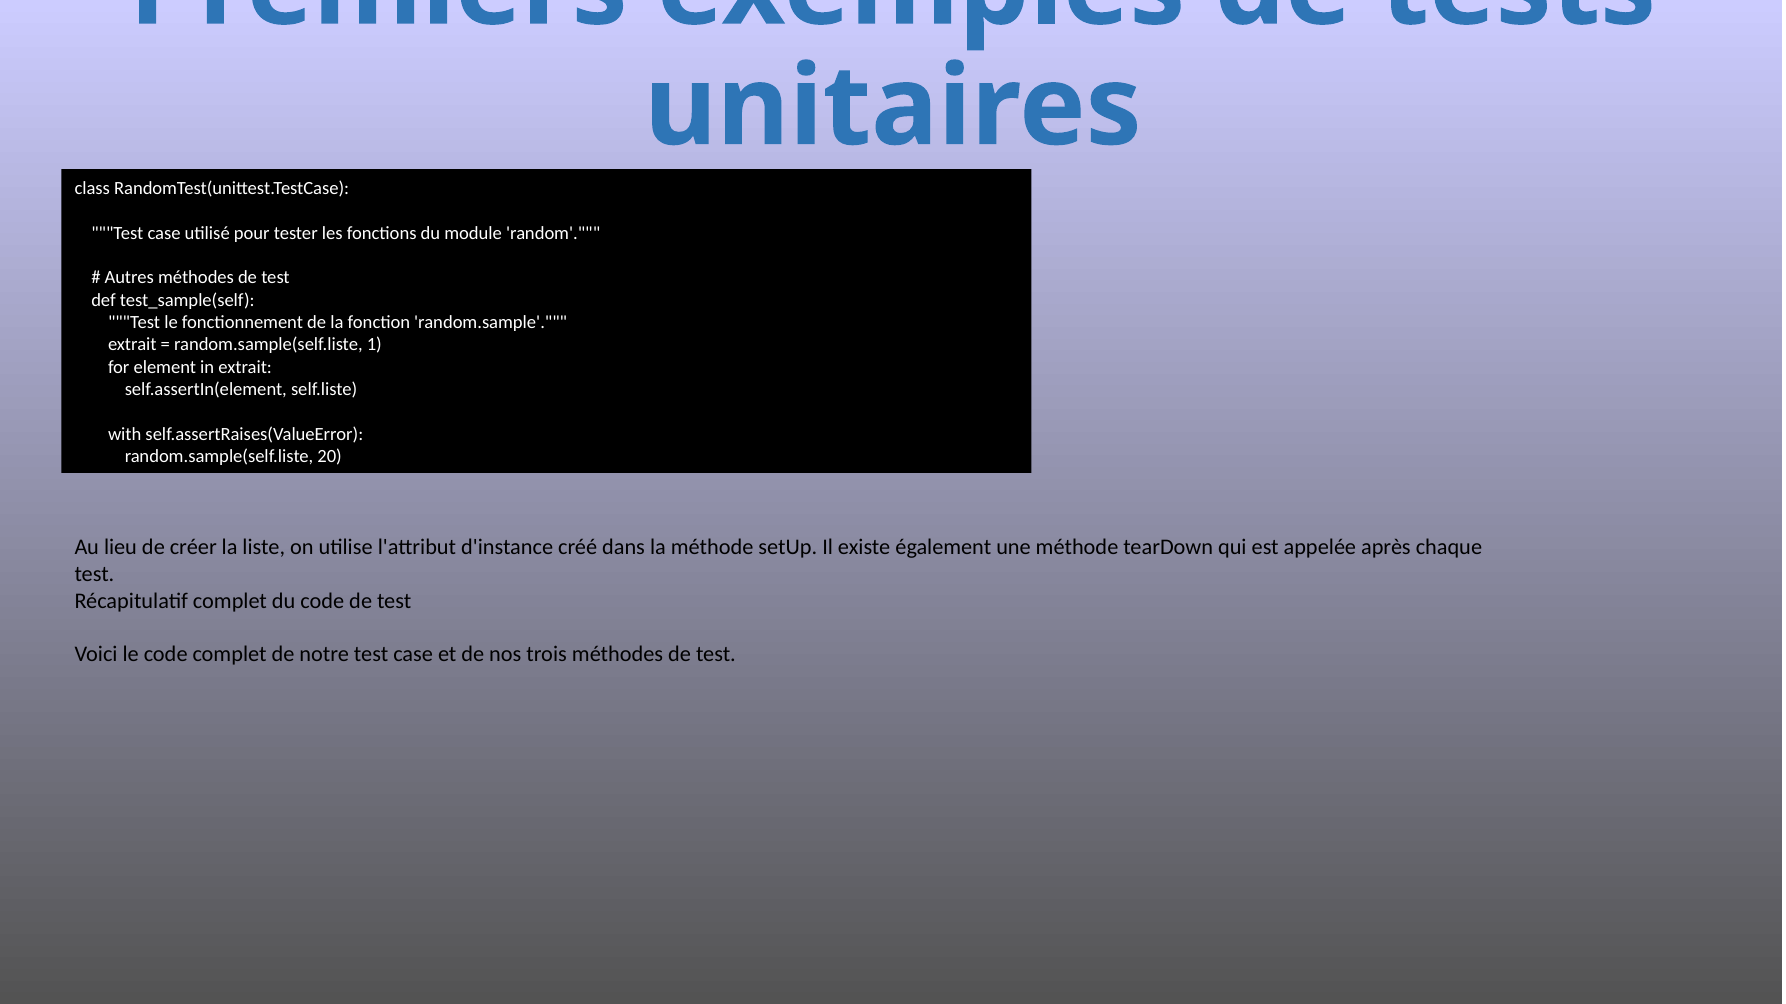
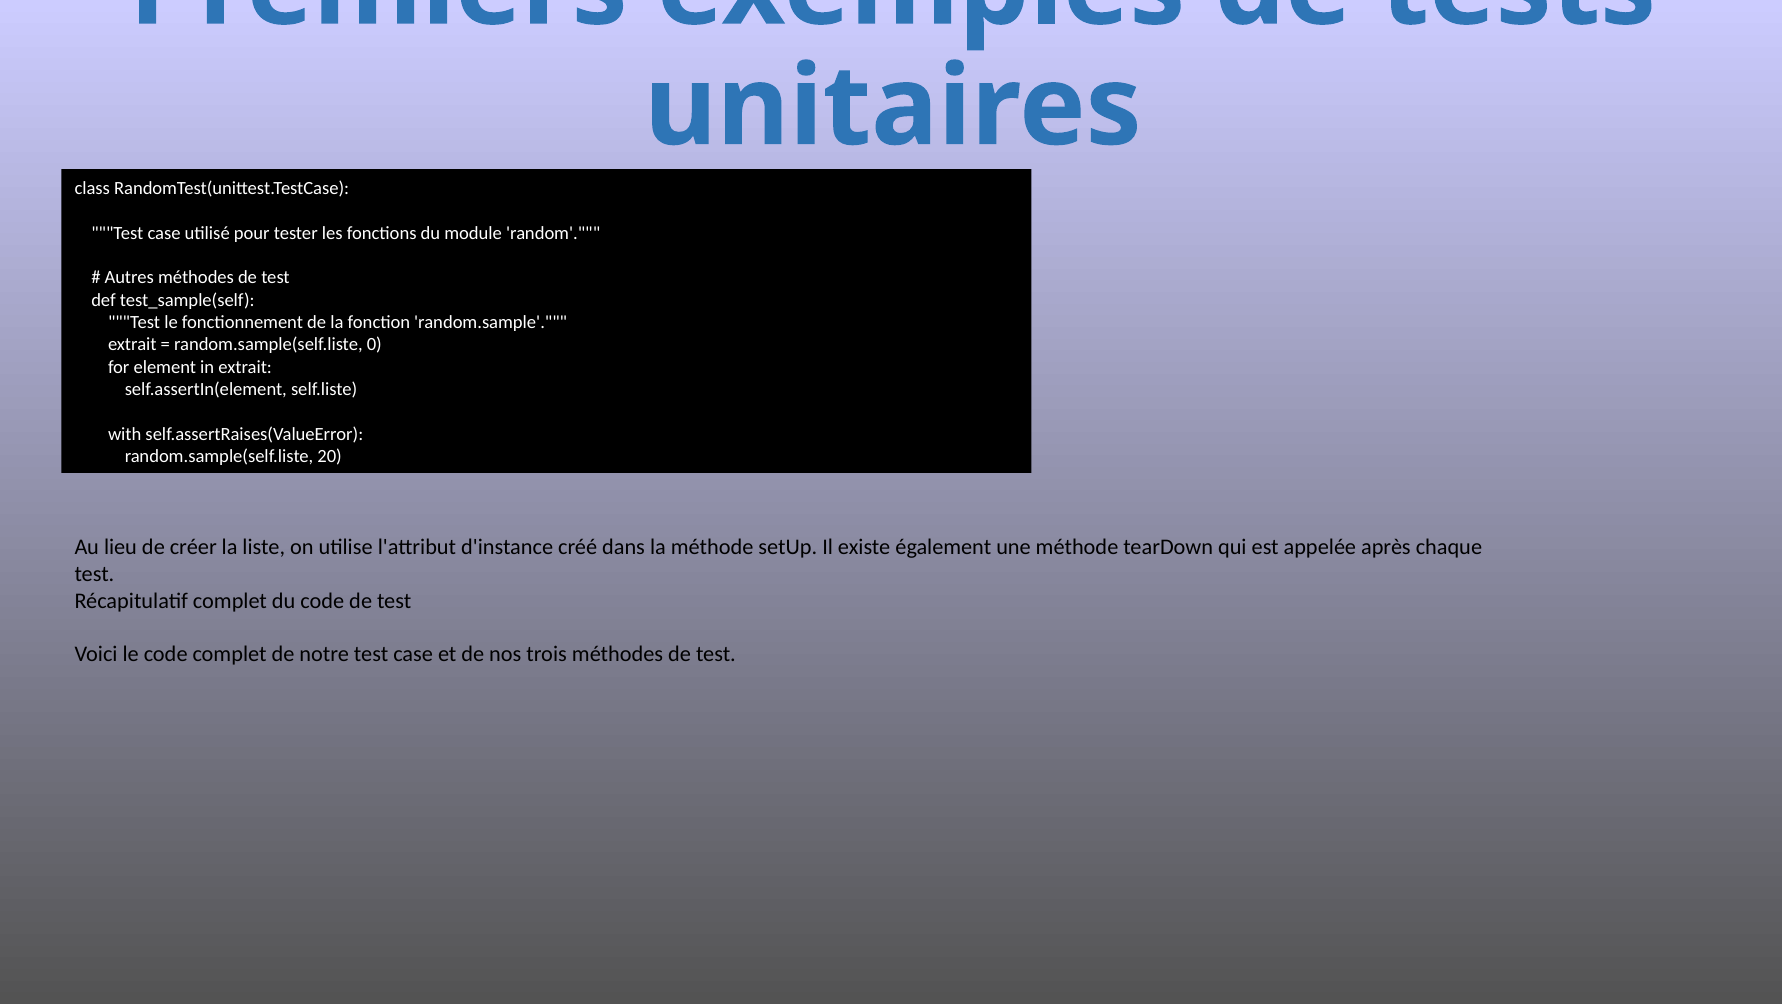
1: 1 -> 0 (374, 345)
